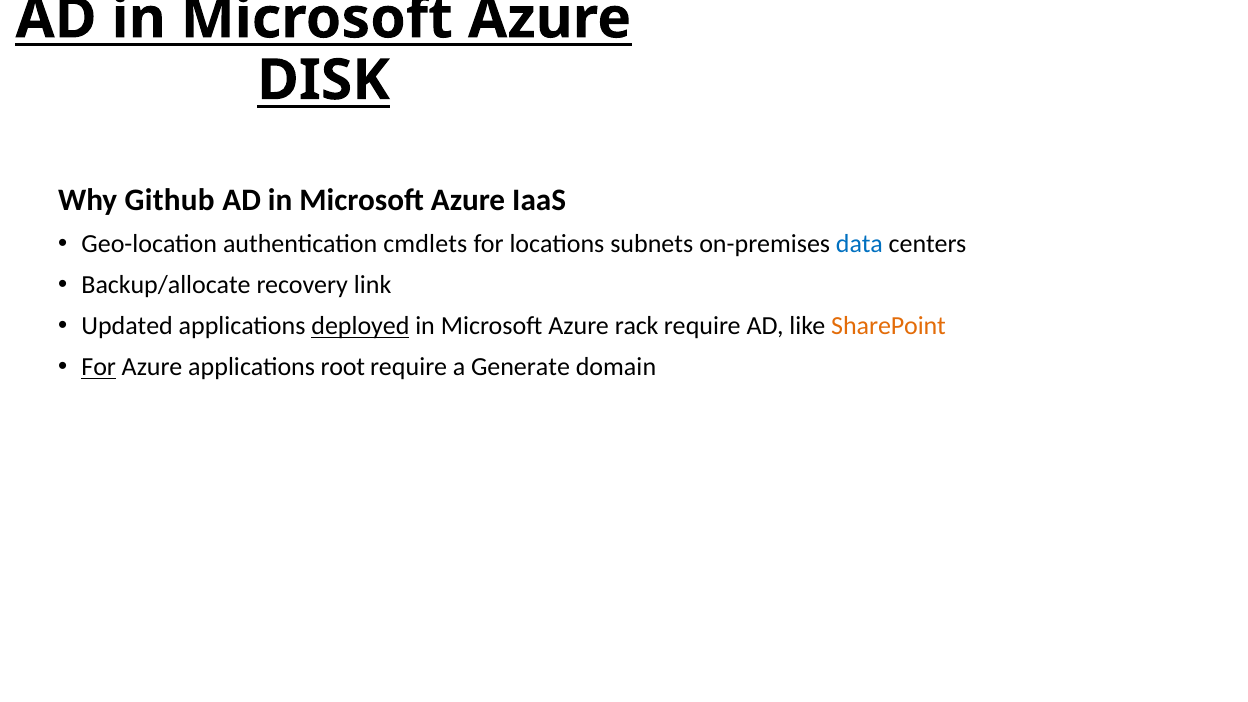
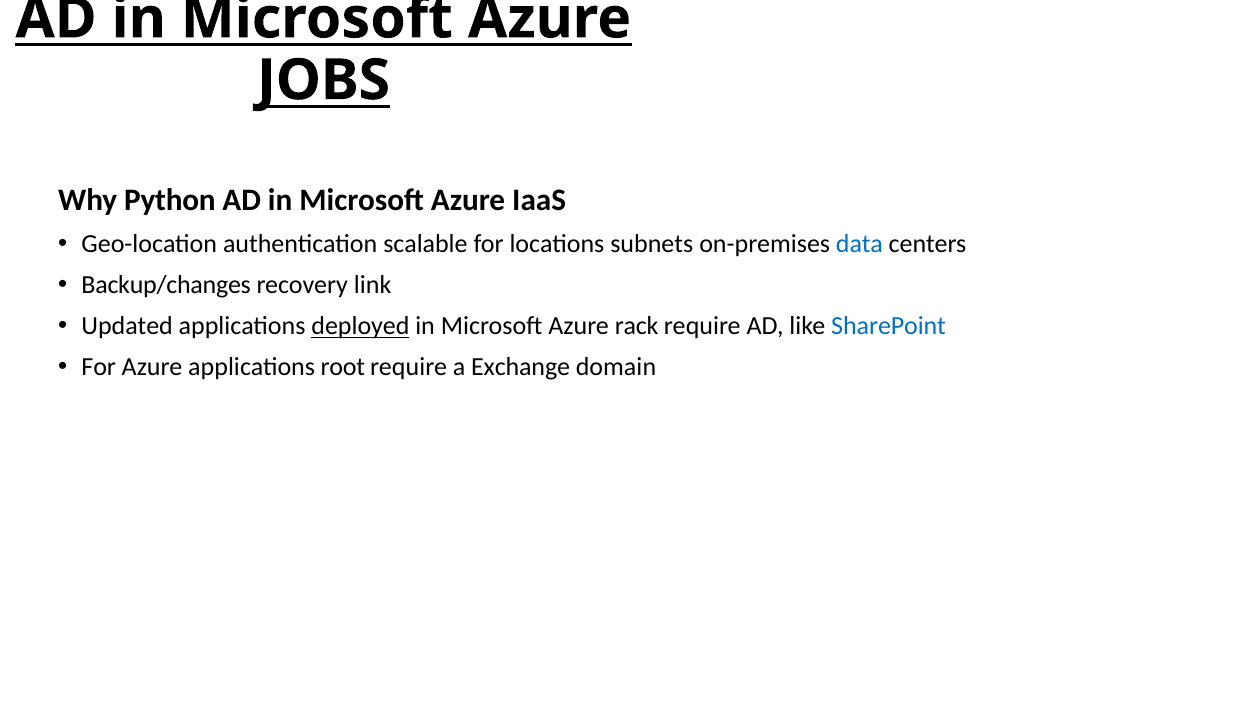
DISK: DISK -> JOBS (324, 80)
Github: Github -> Python (170, 200)
cmdlets: cmdlets -> scalable (425, 244)
Backup/allocate: Backup/allocate -> Backup/changes (166, 285)
SharePoint colour: orange -> blue (889, 326)
For underline: present -> none (99, 367)
Generate: Generate -> Exchange (521, 367)
